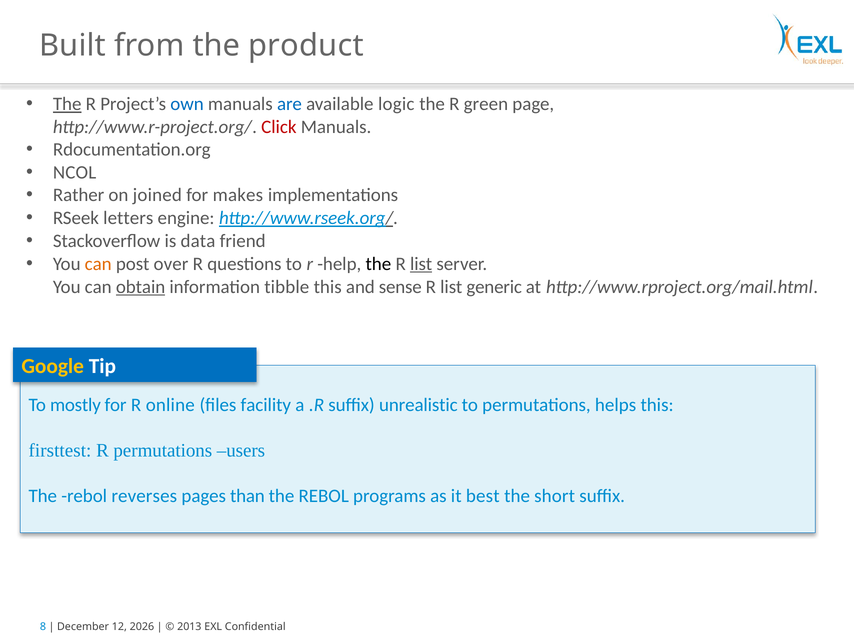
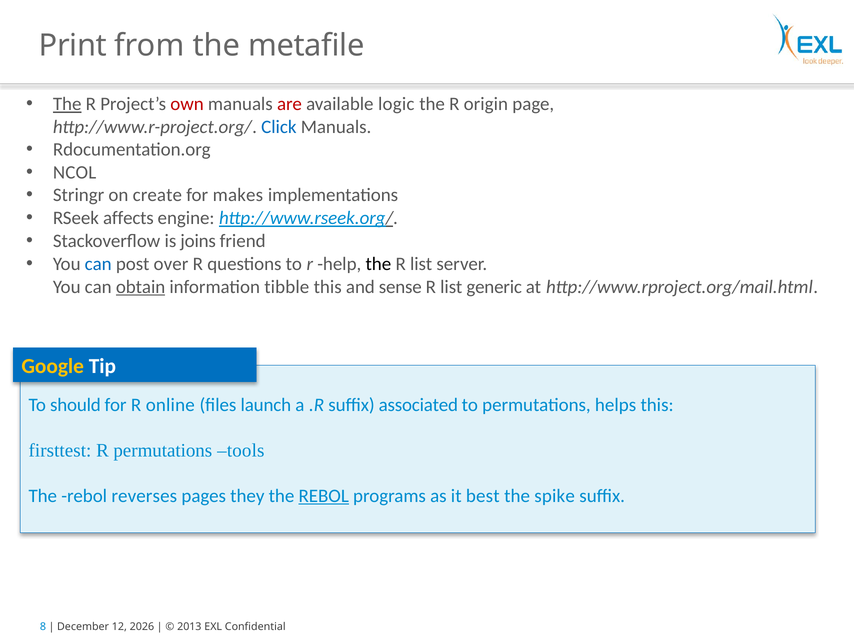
Built: Built -> Print (73, 46)
product: product -> metafile (306, 46)
own colour: blue -> red (187, 104)
are colour: blue -> red (289, 104)
green: green -> origin (486, 104)
Click colour: red -> blue (279, 127)
Rather: Rather -> Stringr (79, 195)
joined: joined -> create (157, 195)
letters: letters -> affects (128, 218)
data: data -> joins (198, 241)
can colour: orange -> blue (98, 264)
list underline: present -> none (421, 264)
mostly: mostly -> should (75, 404)
facility: facility -> launch (266, 404)
unrealistic: unrealistic -> associated (418, 404)
users: users -> tools (241, 450)
than: than -> they (247, 496)
REBOL underline: none -> present (324, 496)
short: short -> spike (555, 496)
